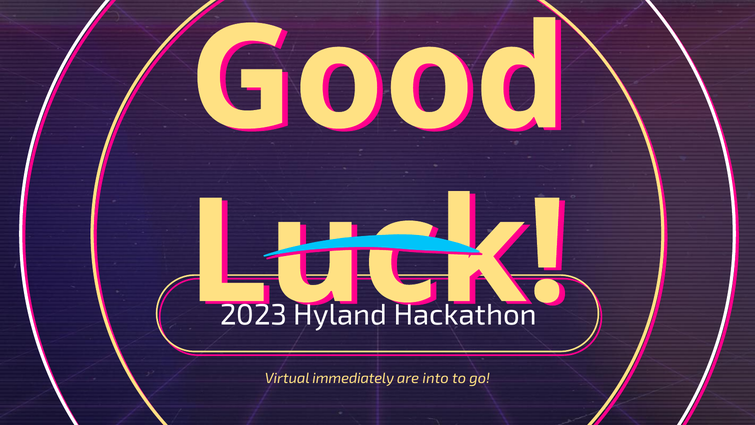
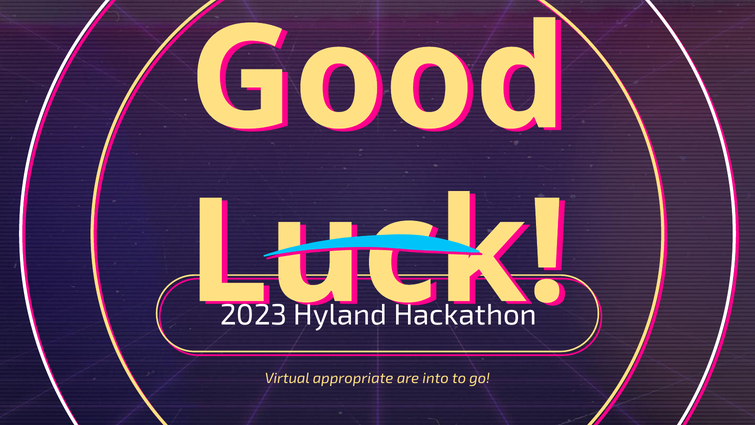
immediately: immediately -> appropriate (353, 378)
